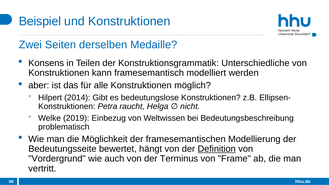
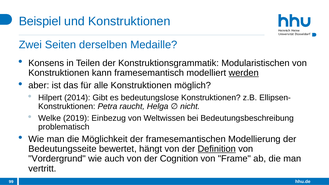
Unterschiedliche: Unterschiedliche -> Modularistischen (255, 63)
werden underline: none -> present (244, 73)
Terminus: Terminus -> Cognition (179, 159)
